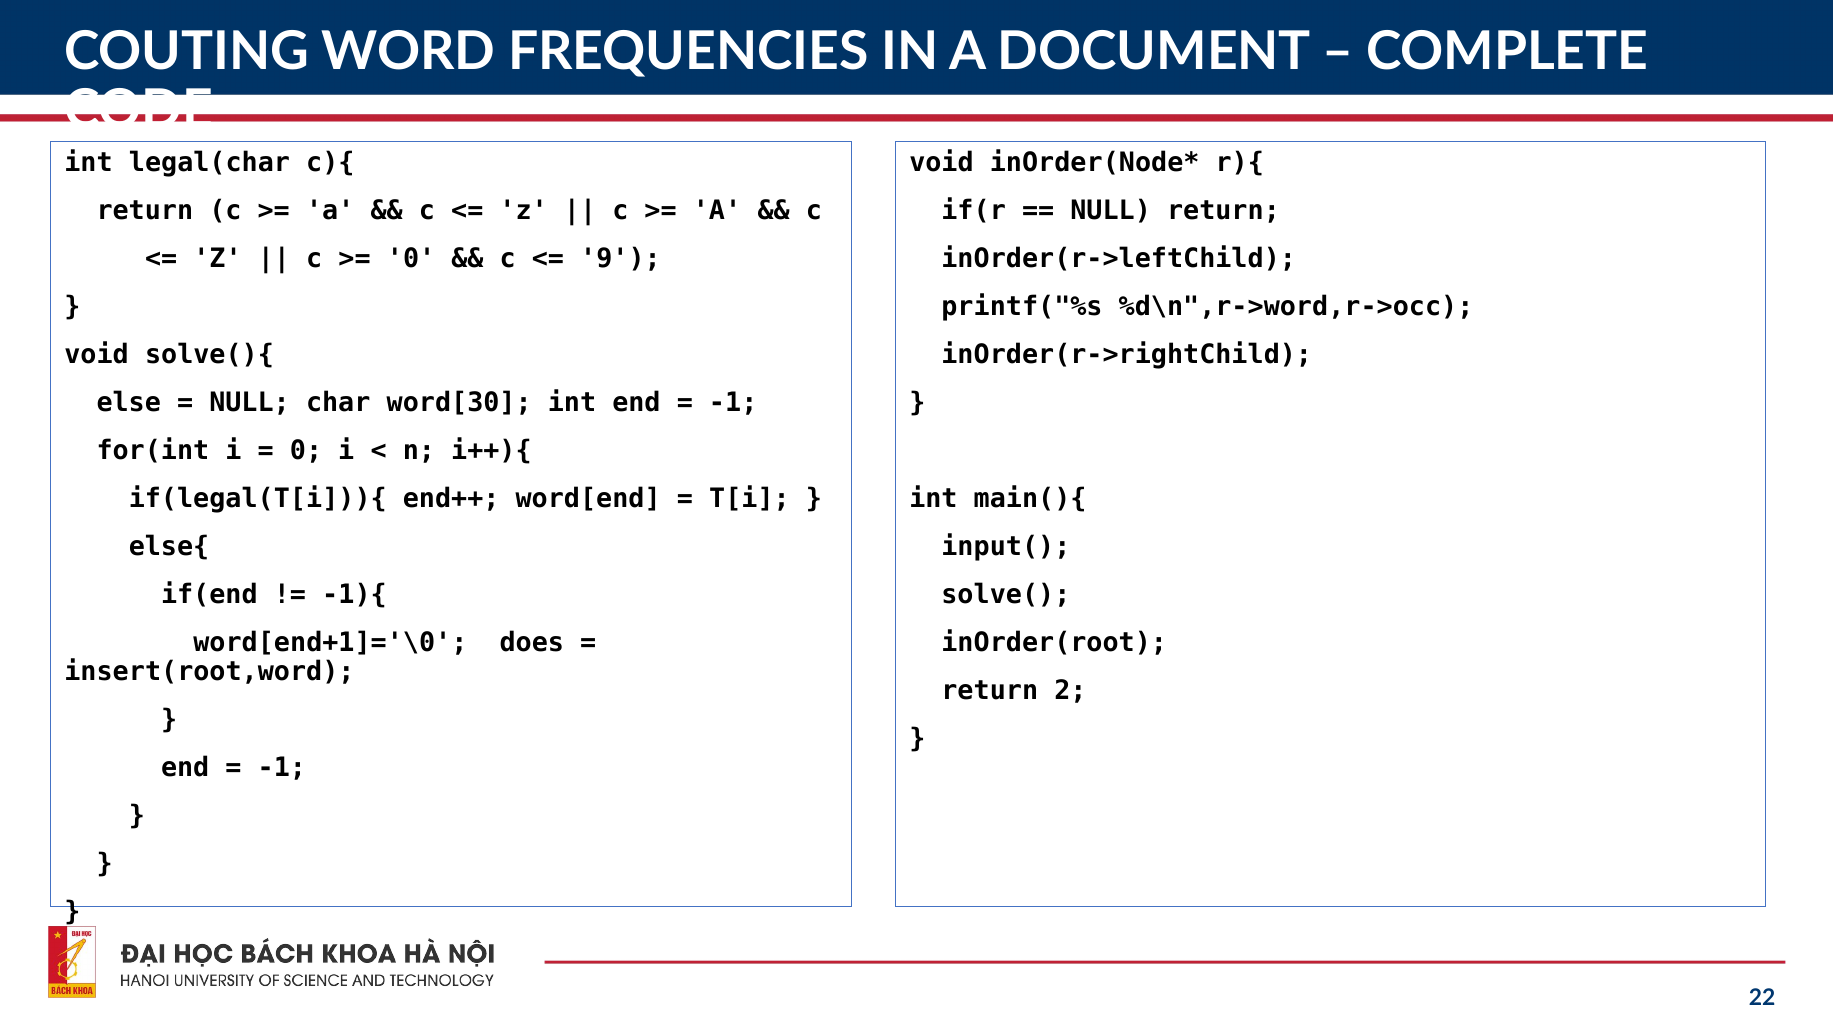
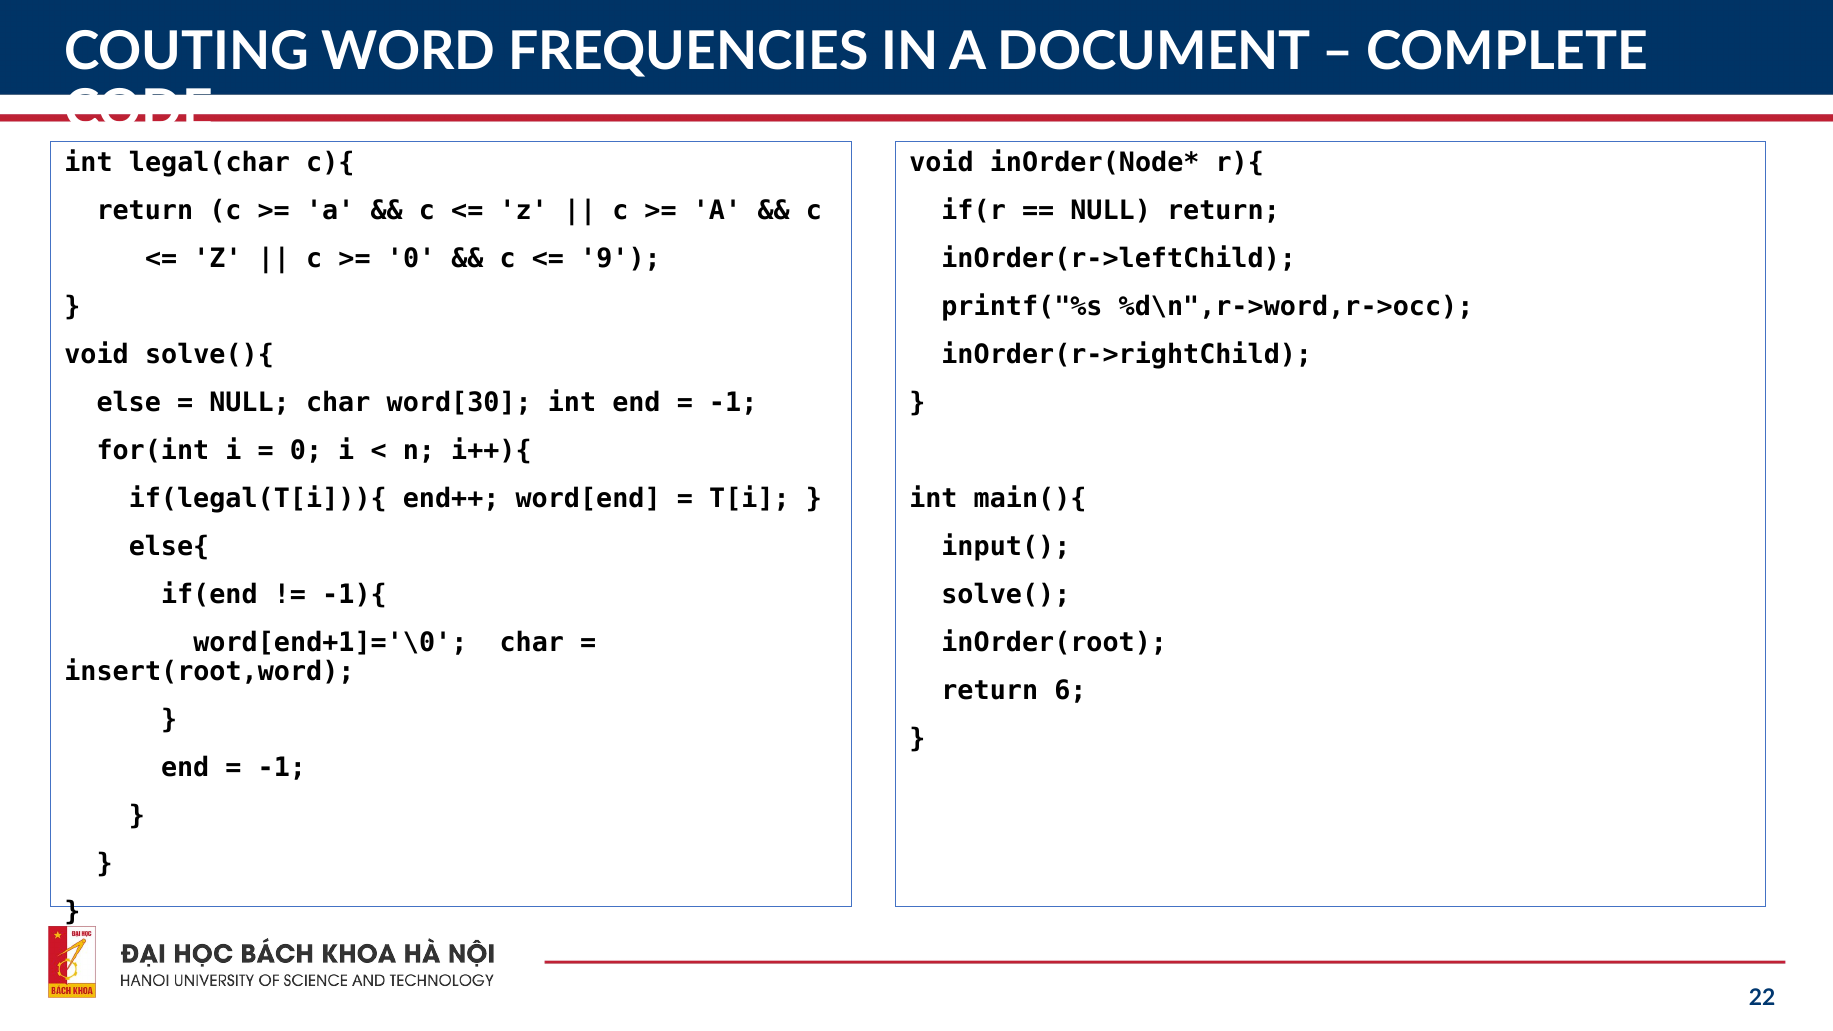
word[end+1]='\0 does: does -> char (532, 643)
2: 2 -> 6 (1070, 691)
